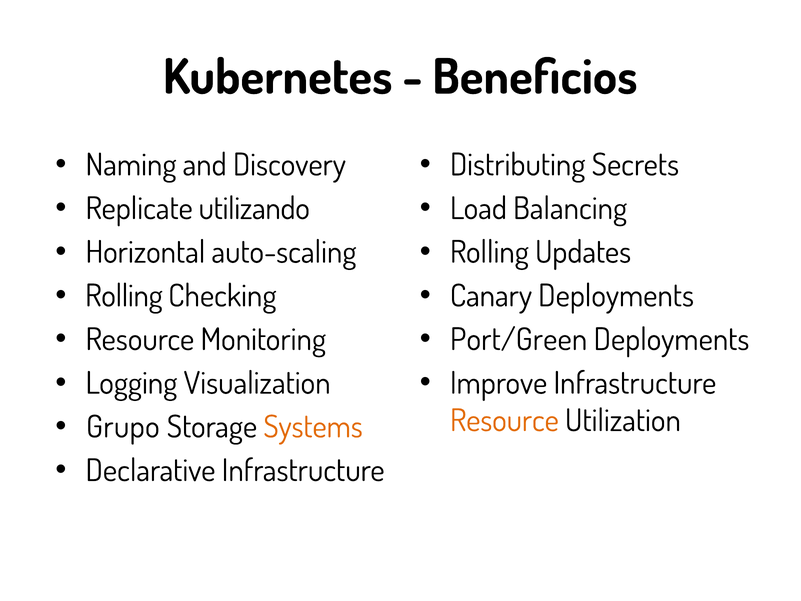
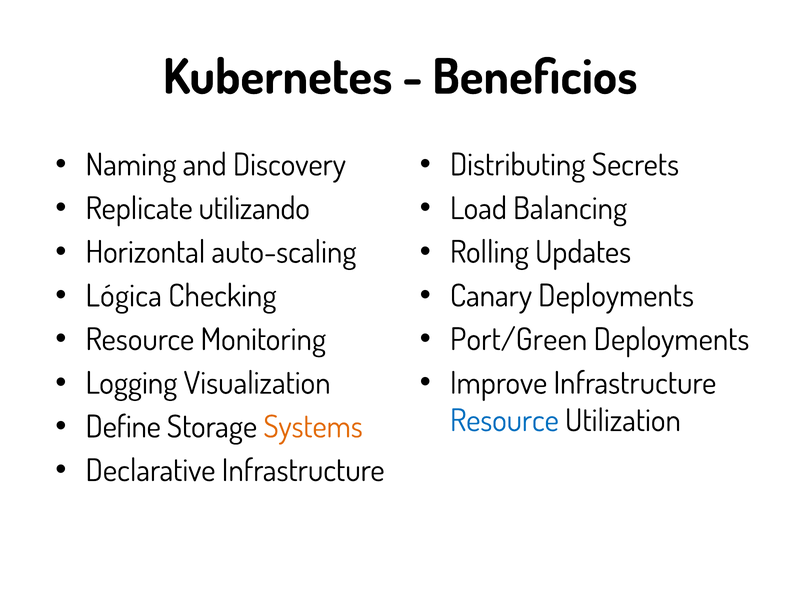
Rolling: Rolling -> Lógica (124, 296)
Resource colour: orange -> blue (504, 421)
Grupo: Grupo -> Define (123, 427)
